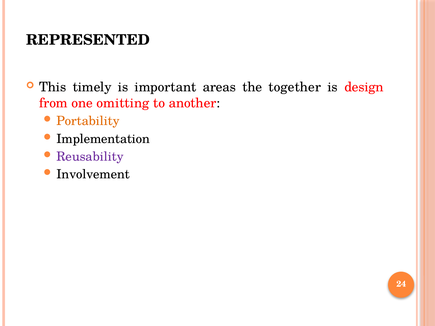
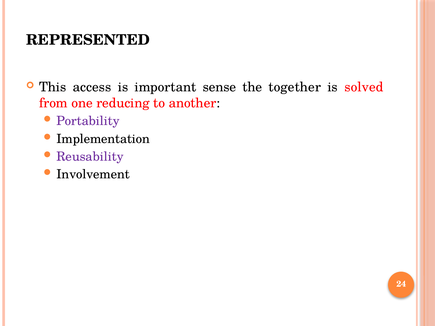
timely: timely -> access (92, 87)
areas: areas -> sense (219, 87)
design: design -> solved (364, 87)
omitting: omitting -> reducing (123, 103)
Portability colour: orange -> purple (88, 121)
